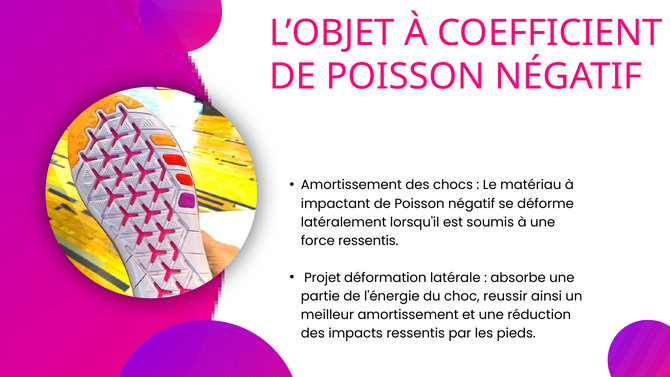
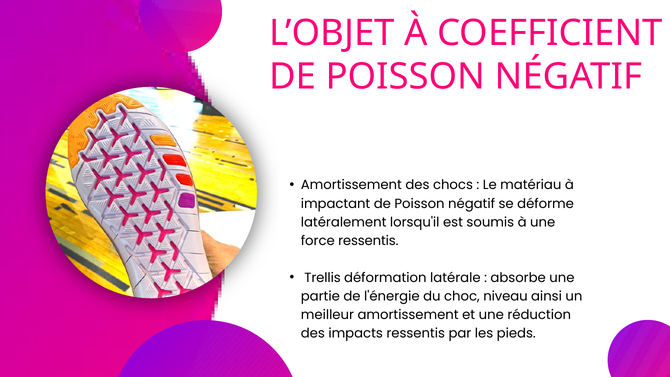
Projet: Projet -> Trellis (323, 278)
reussir: reussir -> niveau (505, 296)
